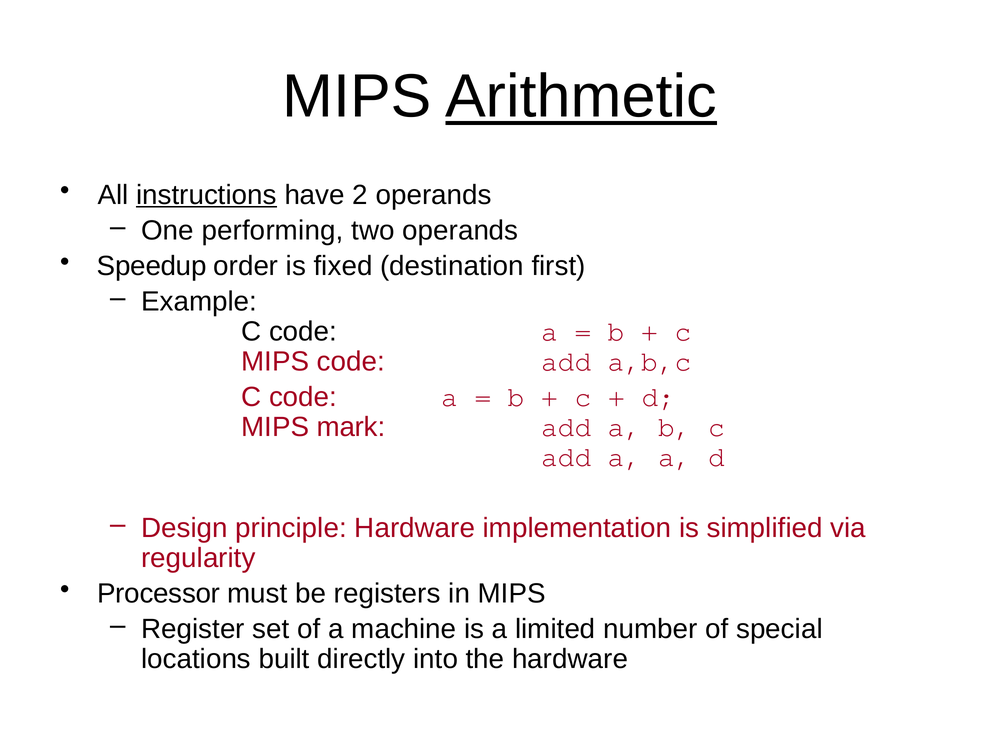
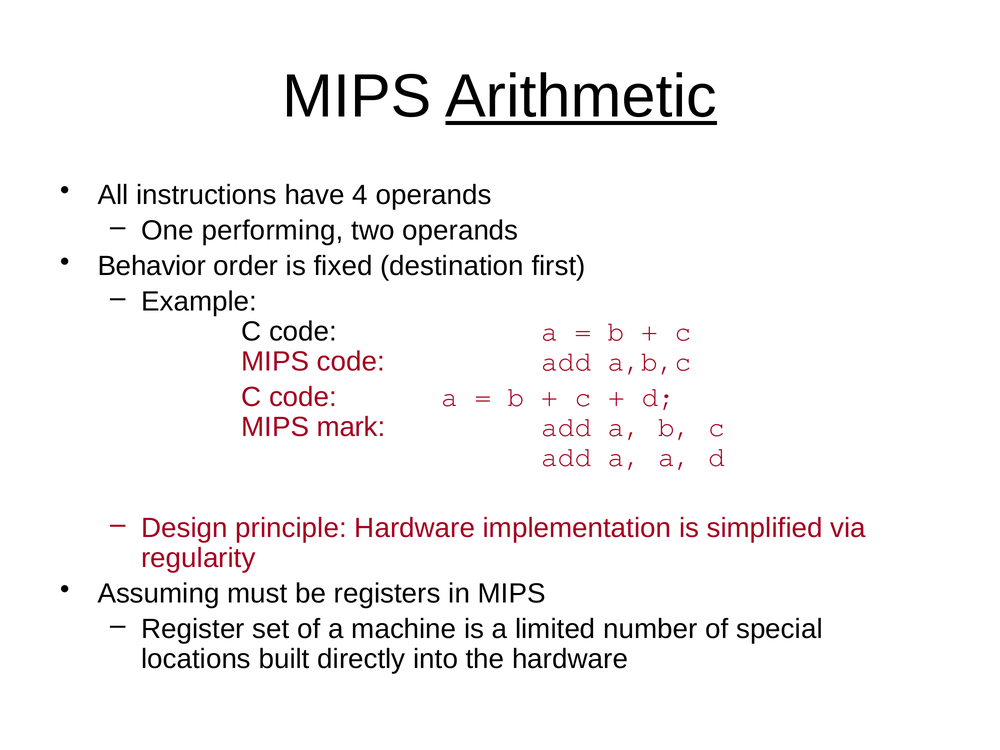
instructions underline: present -> none (206, 195)
2: 2 -> 4 (360, 195)
Speedup: Speedup -> Behavior (152, 266)
Processor: Processor -> Assuming (158, 594)
